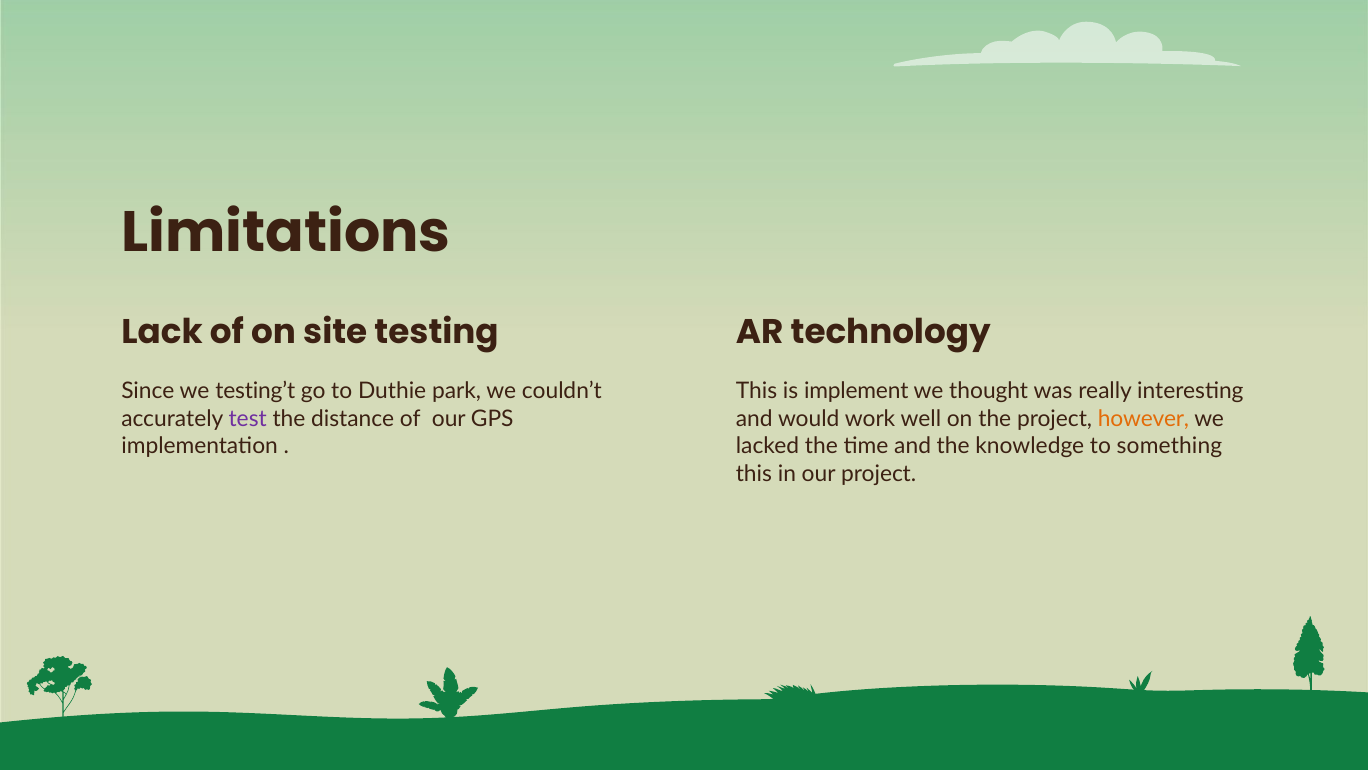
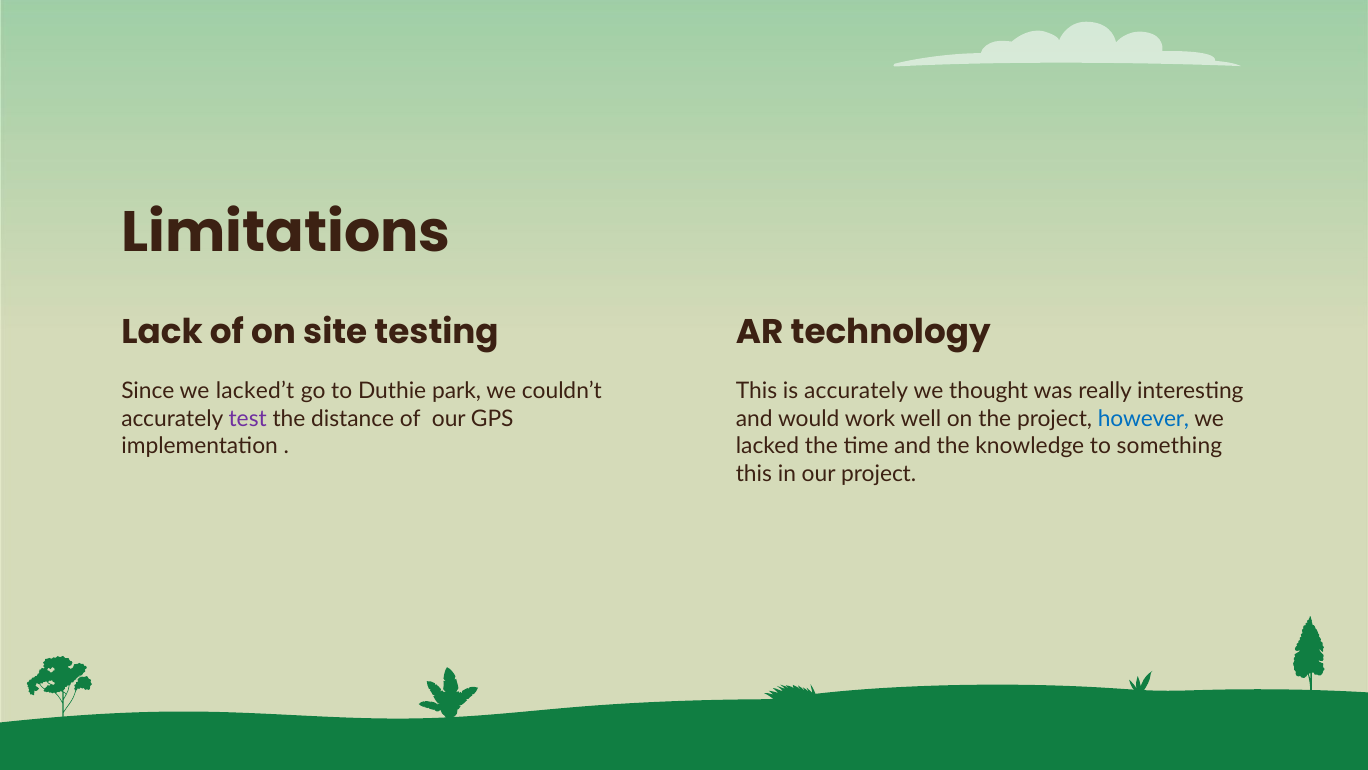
testing’t: testing’t -> lacked’t (255, 391)
is implement: implement -> accurately (856, 391)
however colour: orange -> blue (1144, 419)
